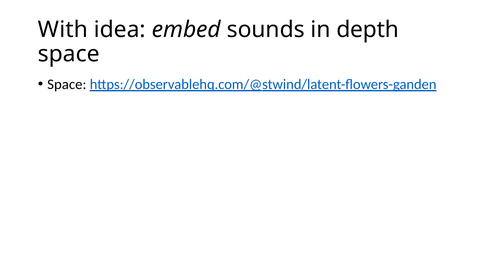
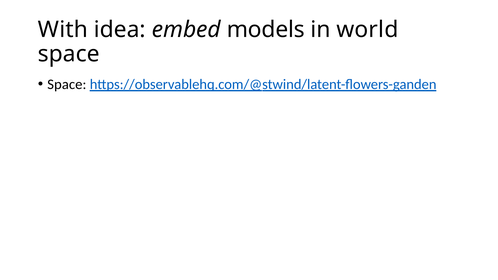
sounds: sounds -> models (266, 30)
depth: depth -> world (367, 30)
